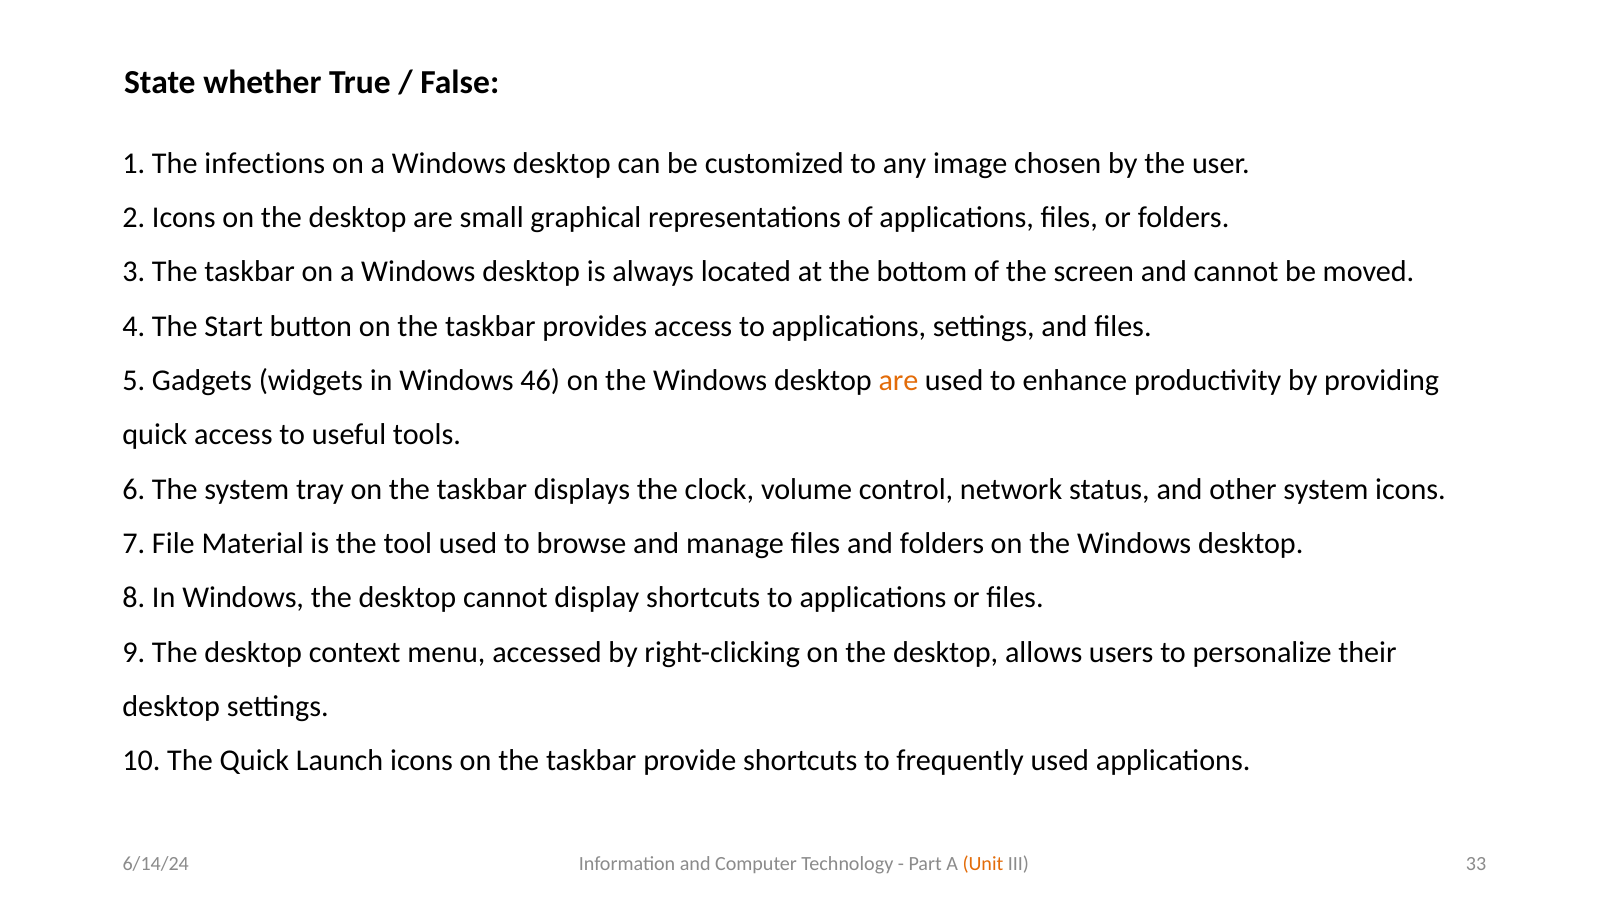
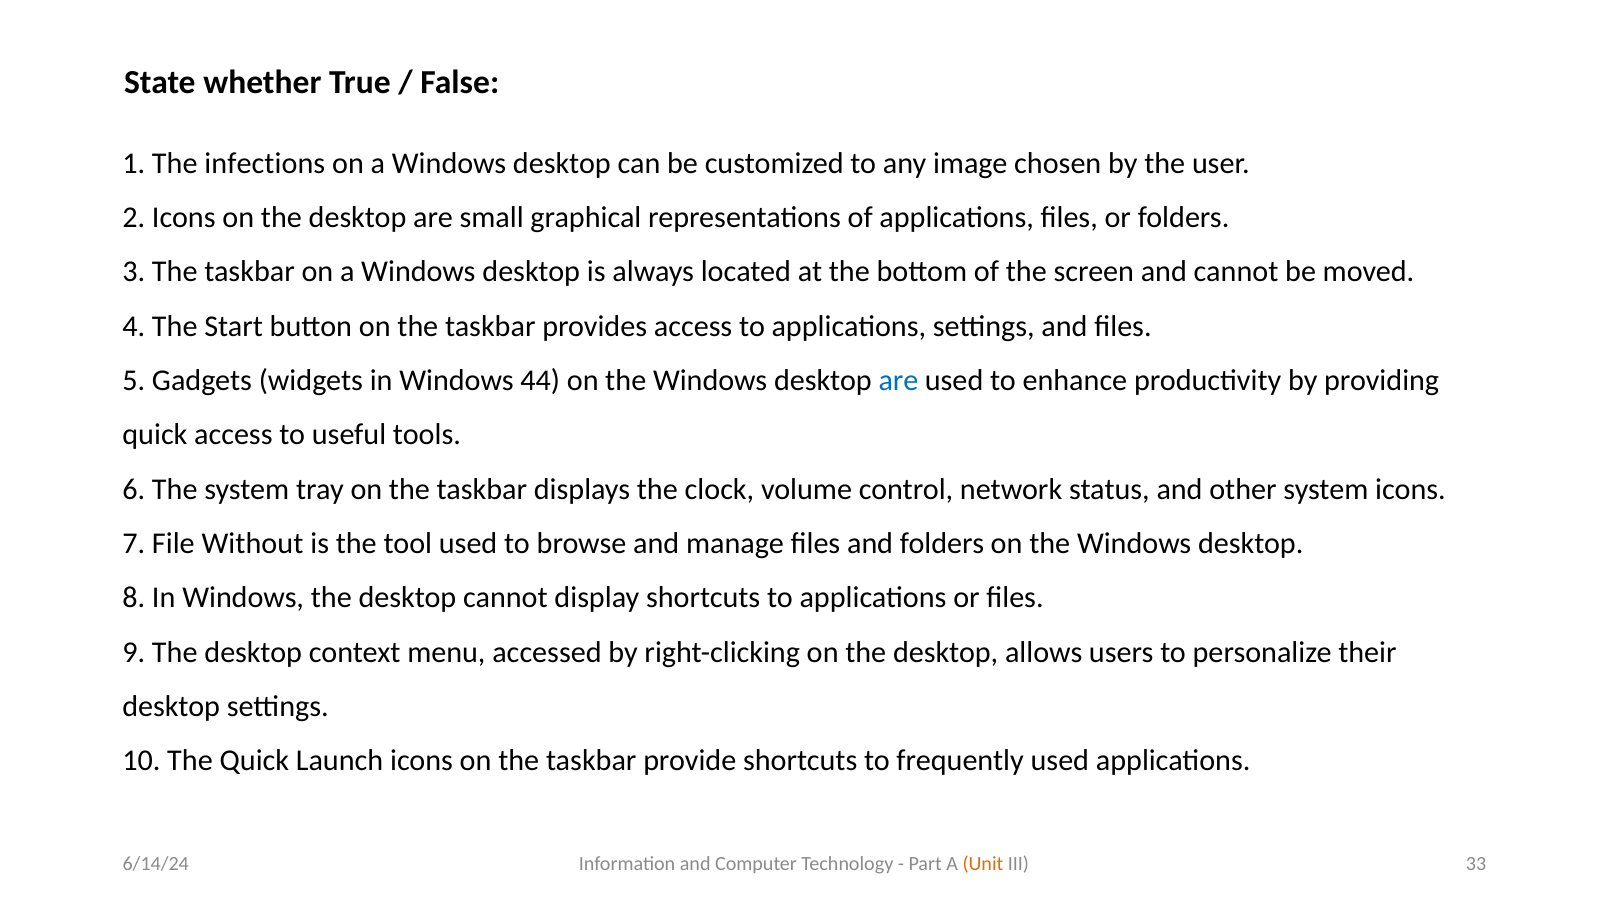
46: 46 -> 44 (540, 381)
are colour: orange -> blue (898, 381)
Material: Material -> Without (252, 544)
